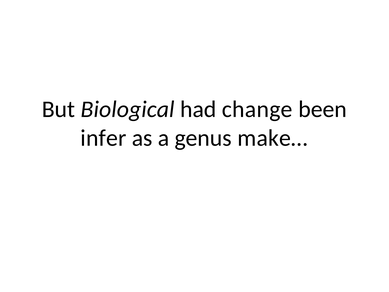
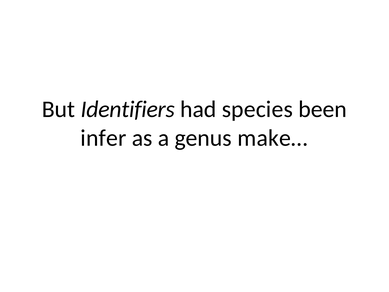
Biological: Biological -> Identifiers (128, 109)
change: change -> species (257, 109)
